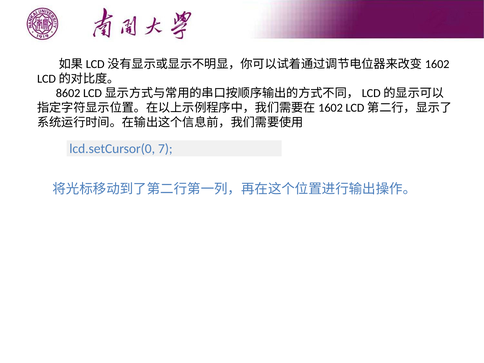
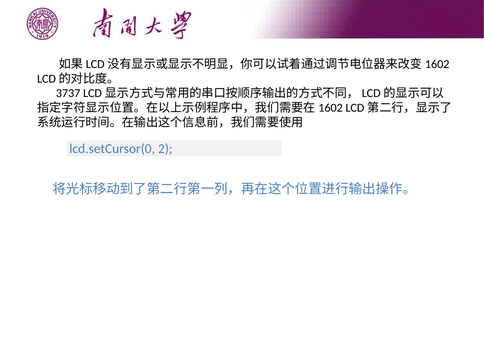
8602: 8602 -> 3737 (68, 93)
7: 7 -> 2 (165, 149)
